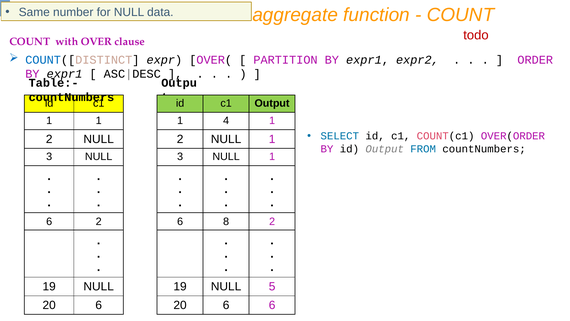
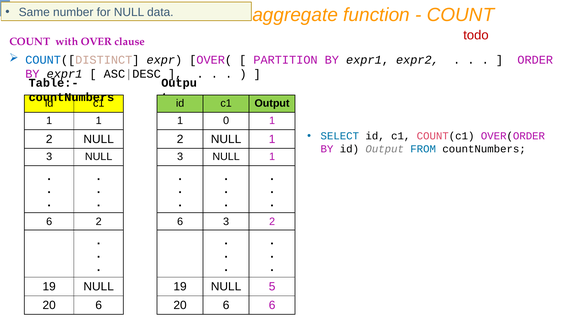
4: 4 -> 0 (226, 120)
6 8: 8 -> 3 (226, 221)
